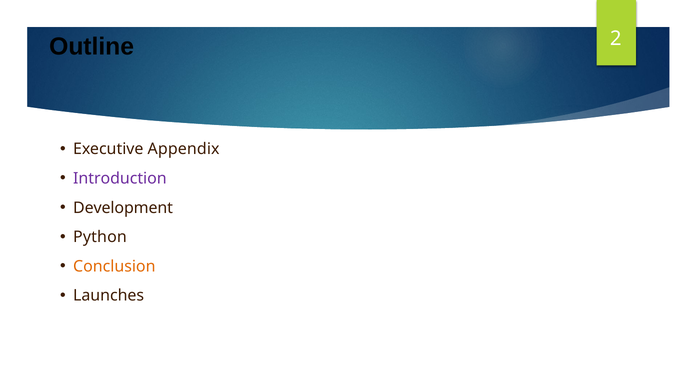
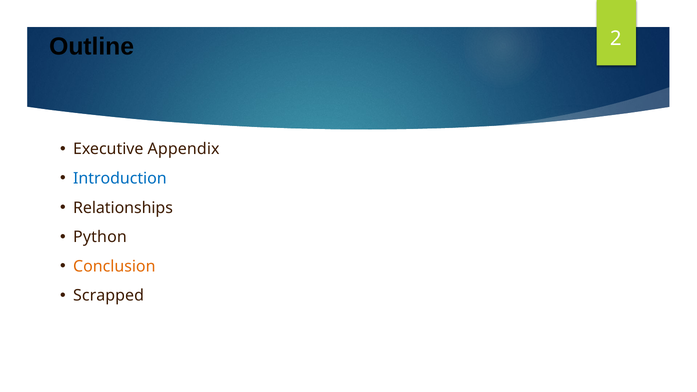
Introduction colour: purple -> blue (120, 179)
Development: Development -> Relationships (123, 208)
Launches: Launches -> Scrapped (109, 296)
